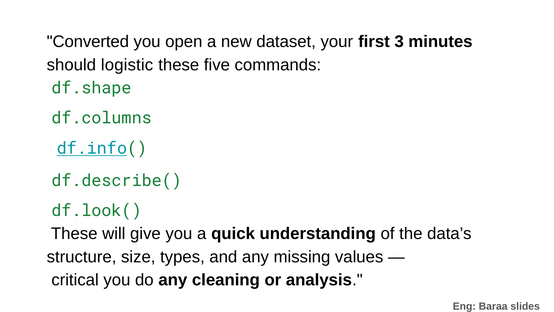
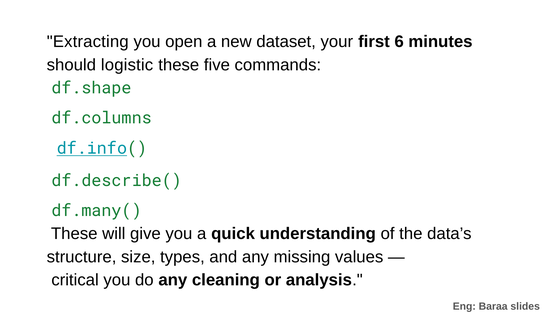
Converted: Converted -> Extracting (88, 42)
3: 3 -> 6 (399, 42)
df.look(: df.look( -> df.many( (97, 210)
